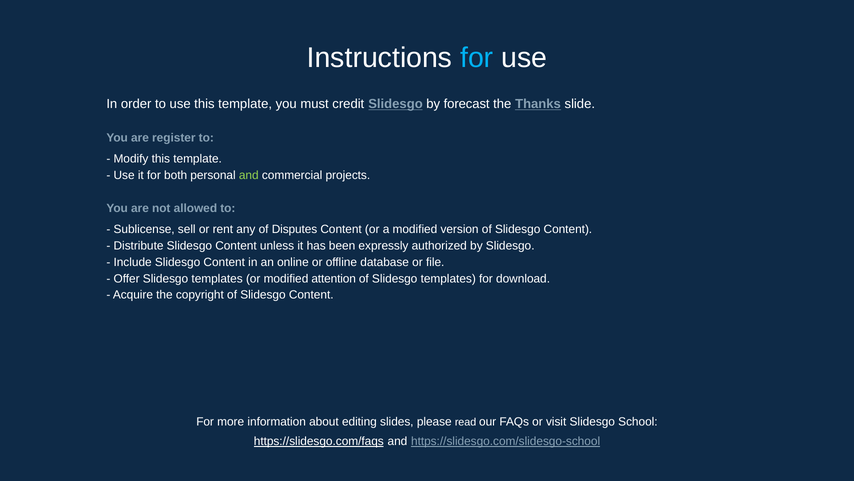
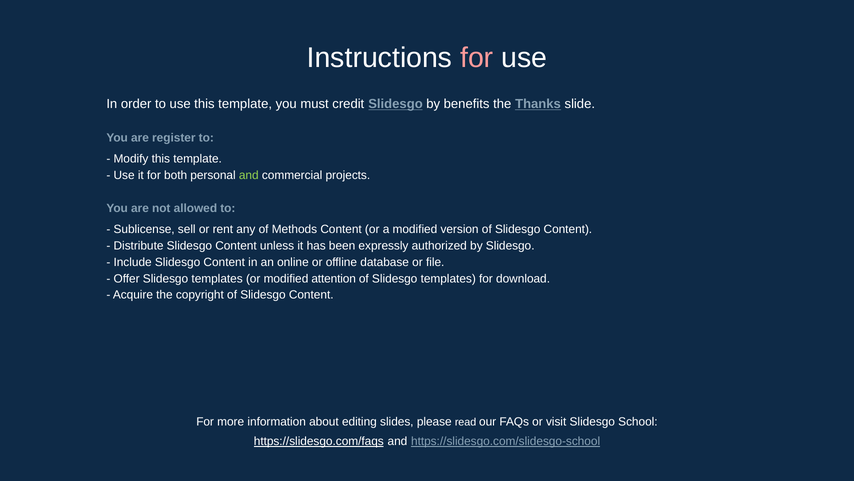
for colour: light blue -> pink (477, 58)
forecast: forecast -> benefits (467, 104)
Disputes: Disputes -> Methods (294, 229)
